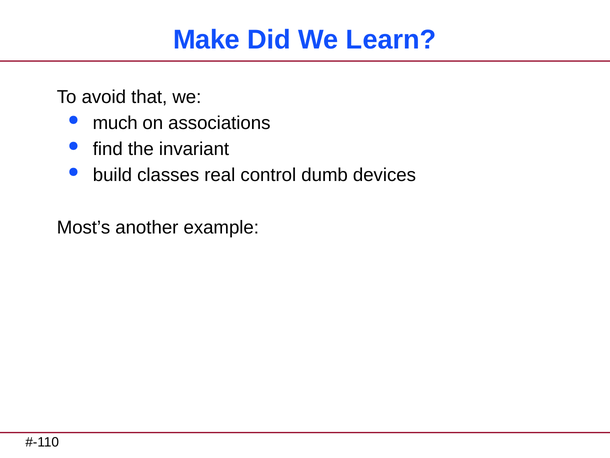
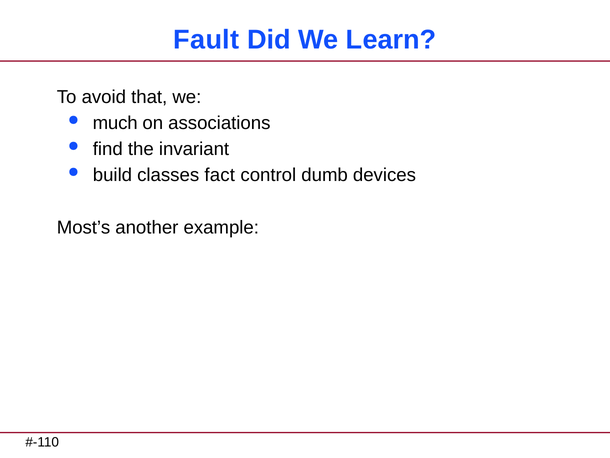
Make: Make -> Fault (206, 40)
real: real -> fact (220, 175)
